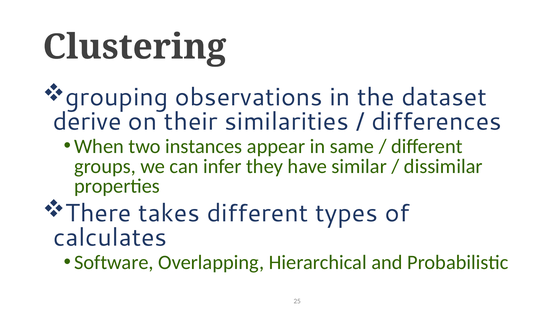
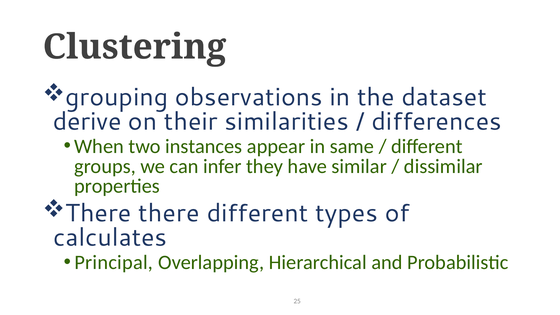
There takes: takes -> there (169, 213)
Software: Software -> Principal (114, 263)
